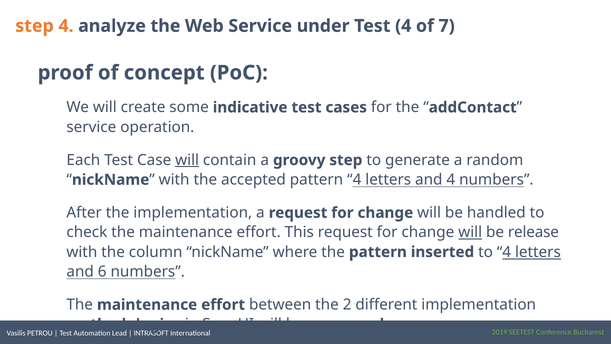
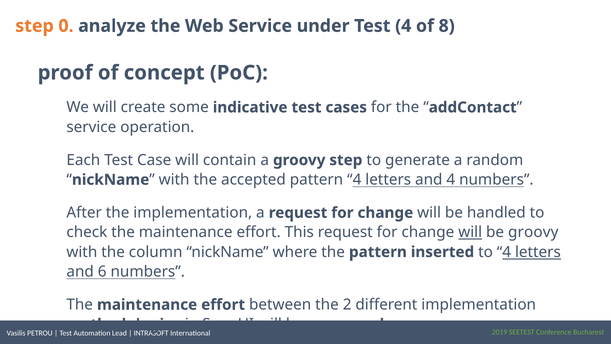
step 4: 4 -> 0 (66, 26)
7: 7 -> 8 (447, 26)
will underline: present -> none (187, 160)
be release: release -> groovy (533, 232)
